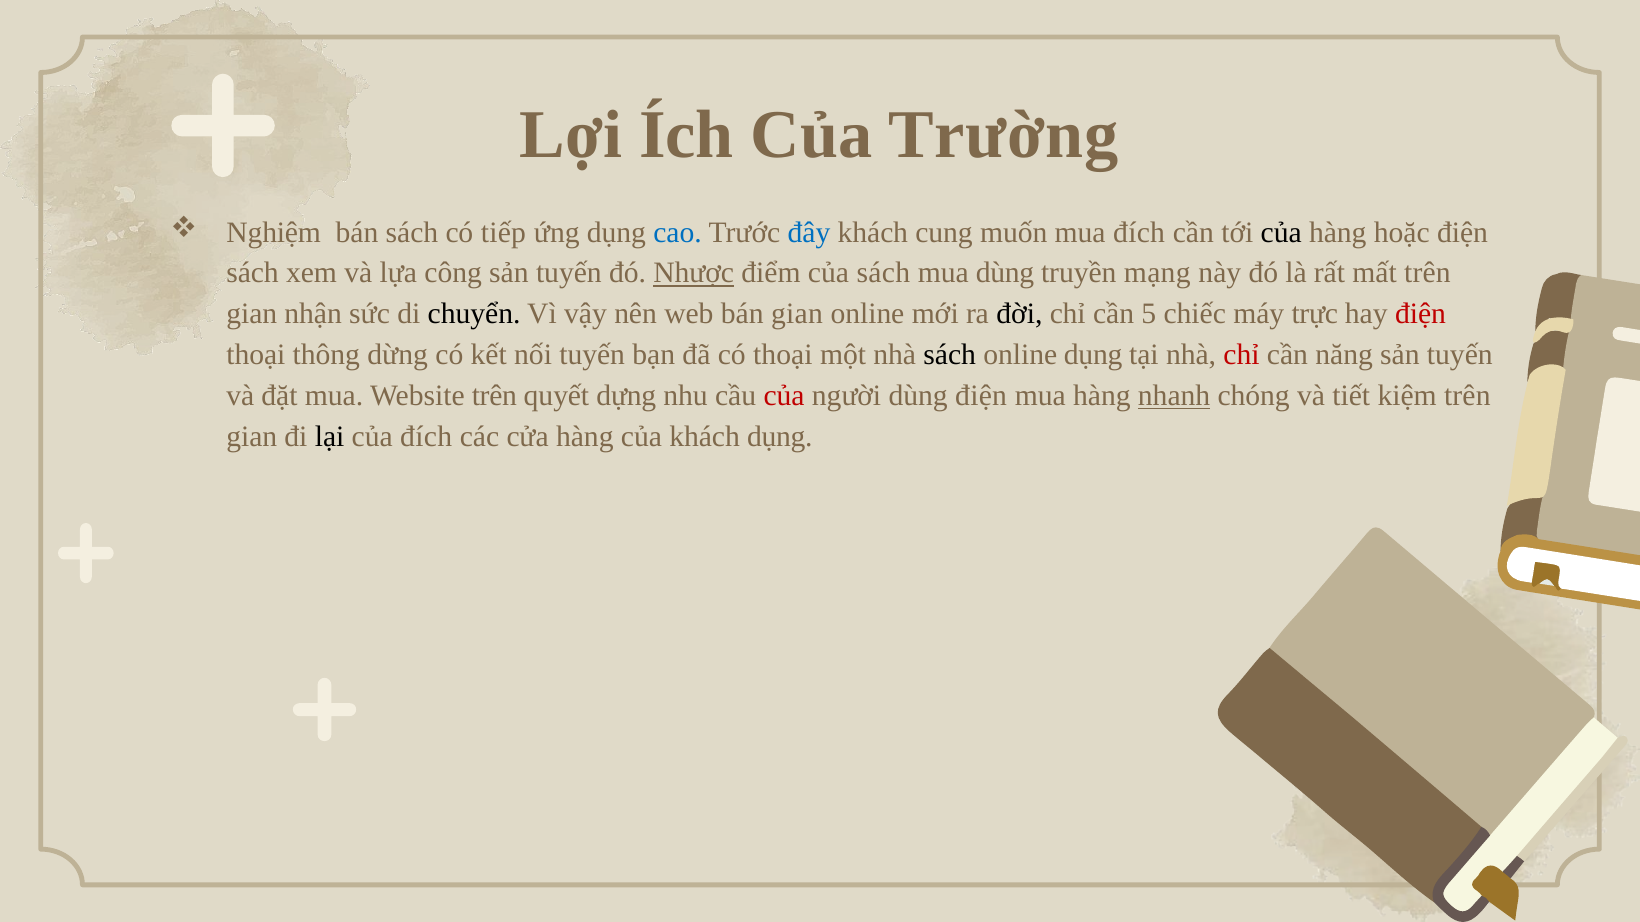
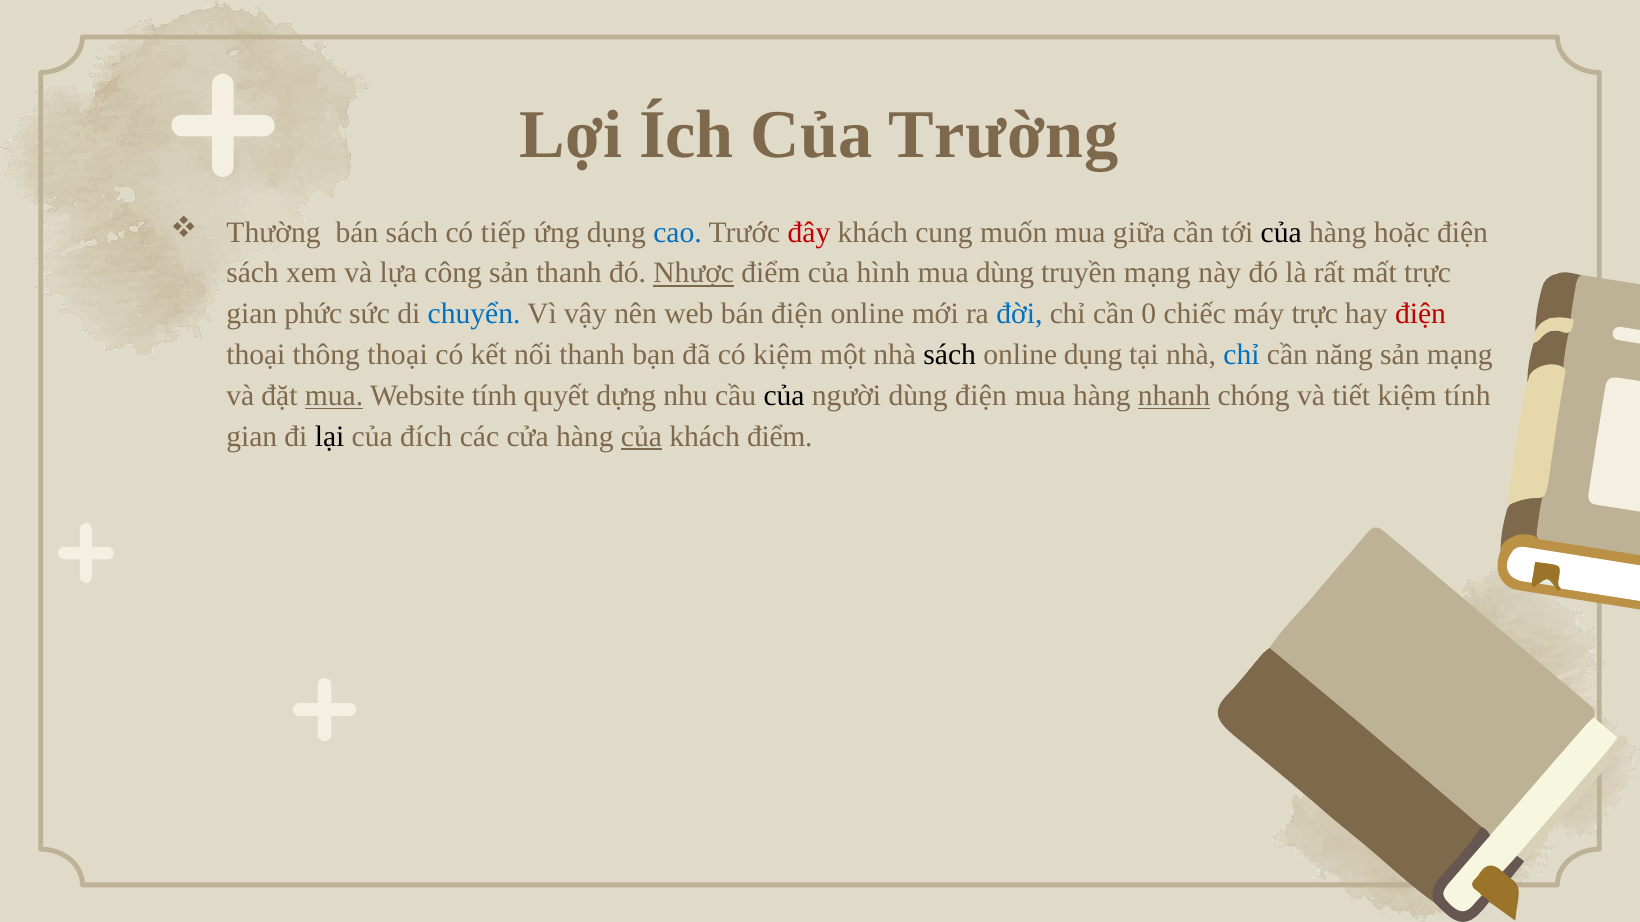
Nghiệm: Nghiệm -> Thường (274, 232)
đây colour: blue -> red (809, 232)
mua đích: đích -> giữa (1139, 232)
tuyến: tuyến -> thanh (569, 273)
của sách: sách -> hình (883, 273)
mất trên: trên -> trực (1428, 273)
nhận: nhận -> phức (313, 314)
chuyển colour: black -> blue (474, 314)
bán gian: gian -> điện (797, 314)
đời colour: black -> blue (1019, 314)
5: 5 -> 0 (1149, 314)
thông dừng: dừng -> thoại (398, 355)
nối tuyến: tuyến -> thanh (592, 355)
có thoại: thoại -> kiệm (783, 355)
chỉ colour: red -> blue (1242, 355)
tuyến: tuyến -> mạng (1460, 355)
mua underline: none -> present (334, 396)
Website trên: trên -> tính (494, 396)
của colour: red -> black (784, 396)
kiệm trên: trên -> tính (1467, 396)
của underline: none -> present (641, 437)
khách dụng: dụng -> điểm (780, 437)
